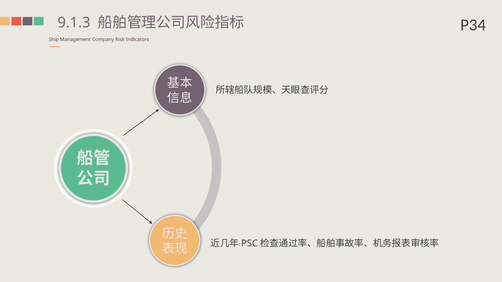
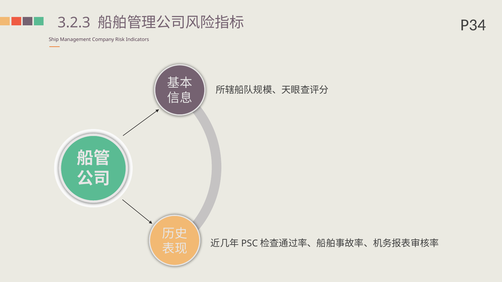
9.1.3: 9.1.3 -> 3.2.3 (74, 23)
